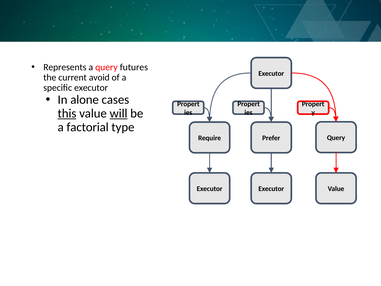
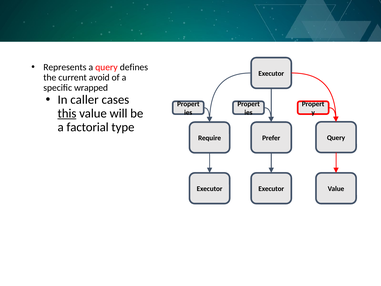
futures: futures -> defines (134, 67)
specific executor: executor -> wrapped (91, 88)
alone: alone -> caller (84, 100)
will underline: present -> none (119, 113)
